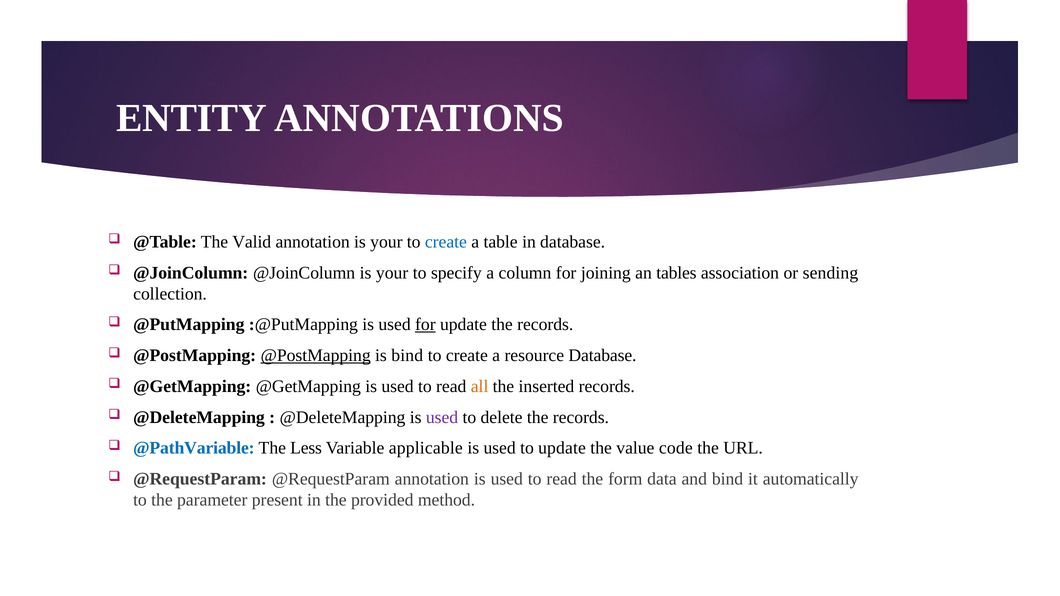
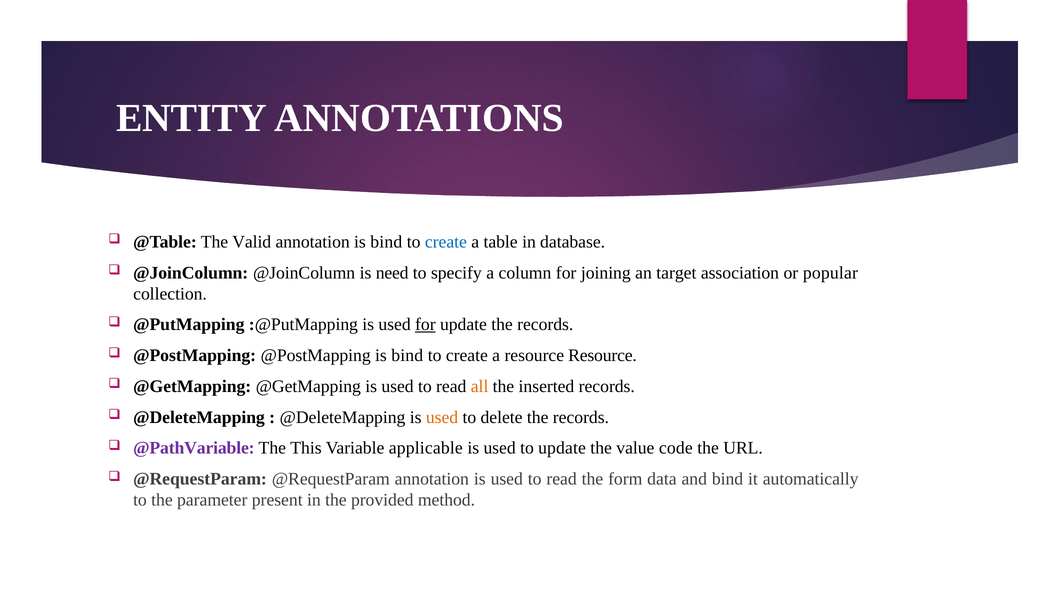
annotation is your: your -> bind (386, 242)
@JoinColumn is your: your -> need (392, 273)
tables: tables -> target (676, 273)
sending: sending -> popular (830, 273)
@PostMapping underline: present -> none (316, 356)
resource Database: Database -> Resource (603, 356)
used colour: purple -> orange (442, 417)
@PathVariable colour: blue -> purple (194, 448)
Less: Less -> This (306, 448)
